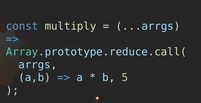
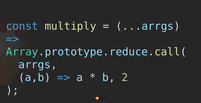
5: 5 -> 2 (125, 78)
